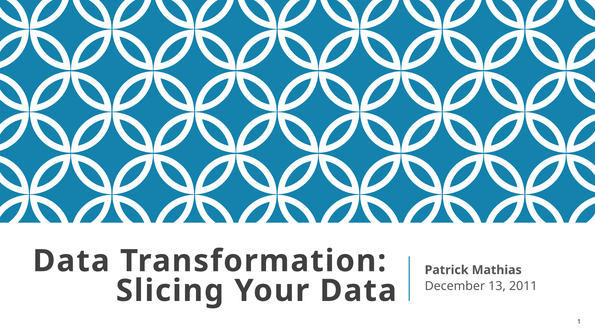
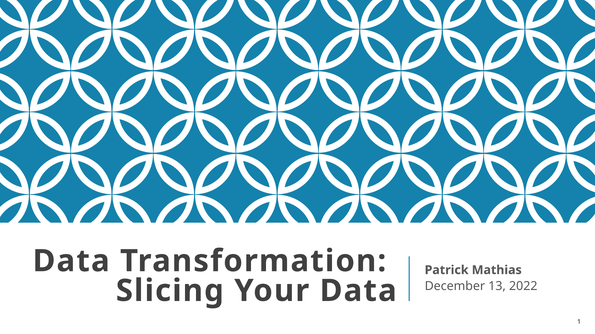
2011: 2011 -> 2022 (523, 287)
